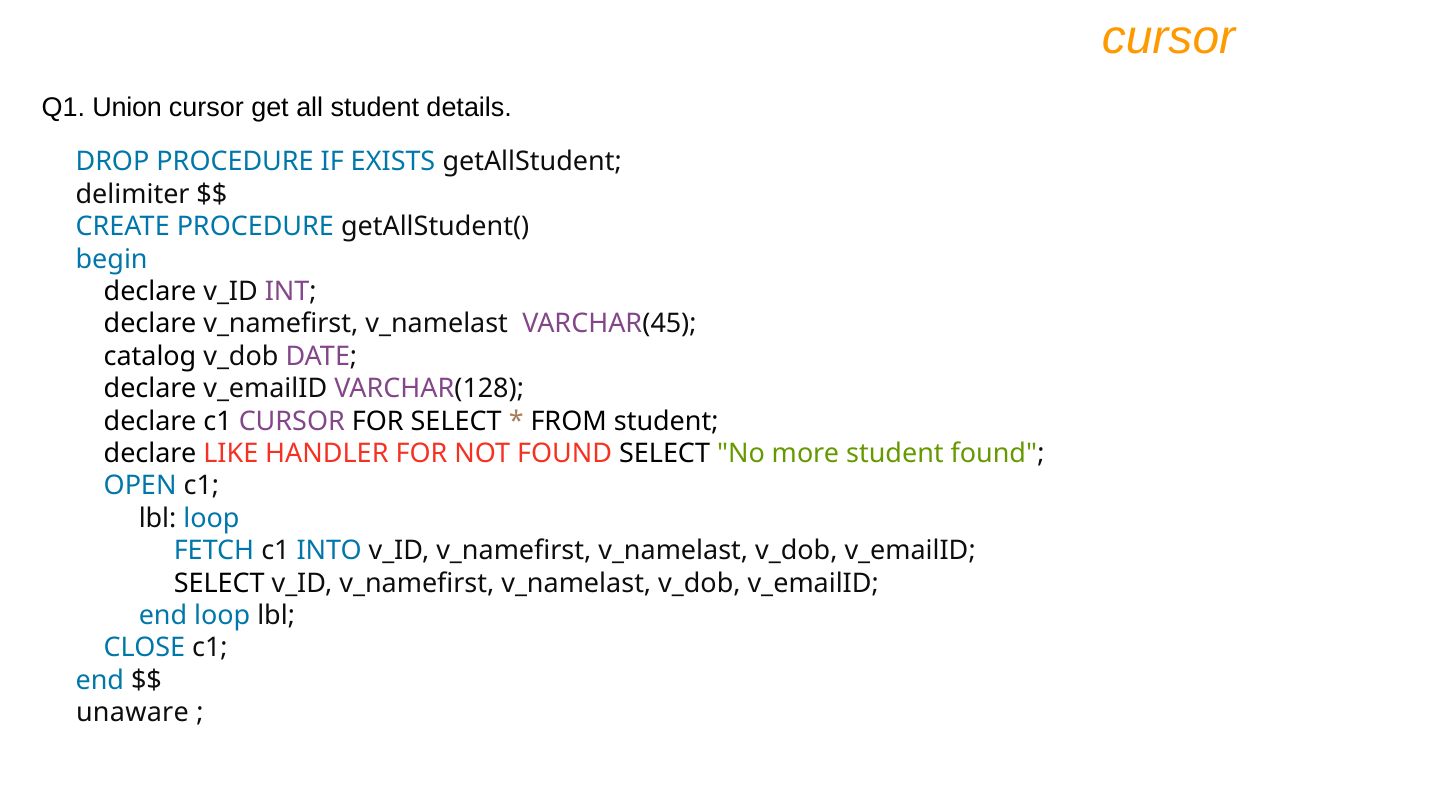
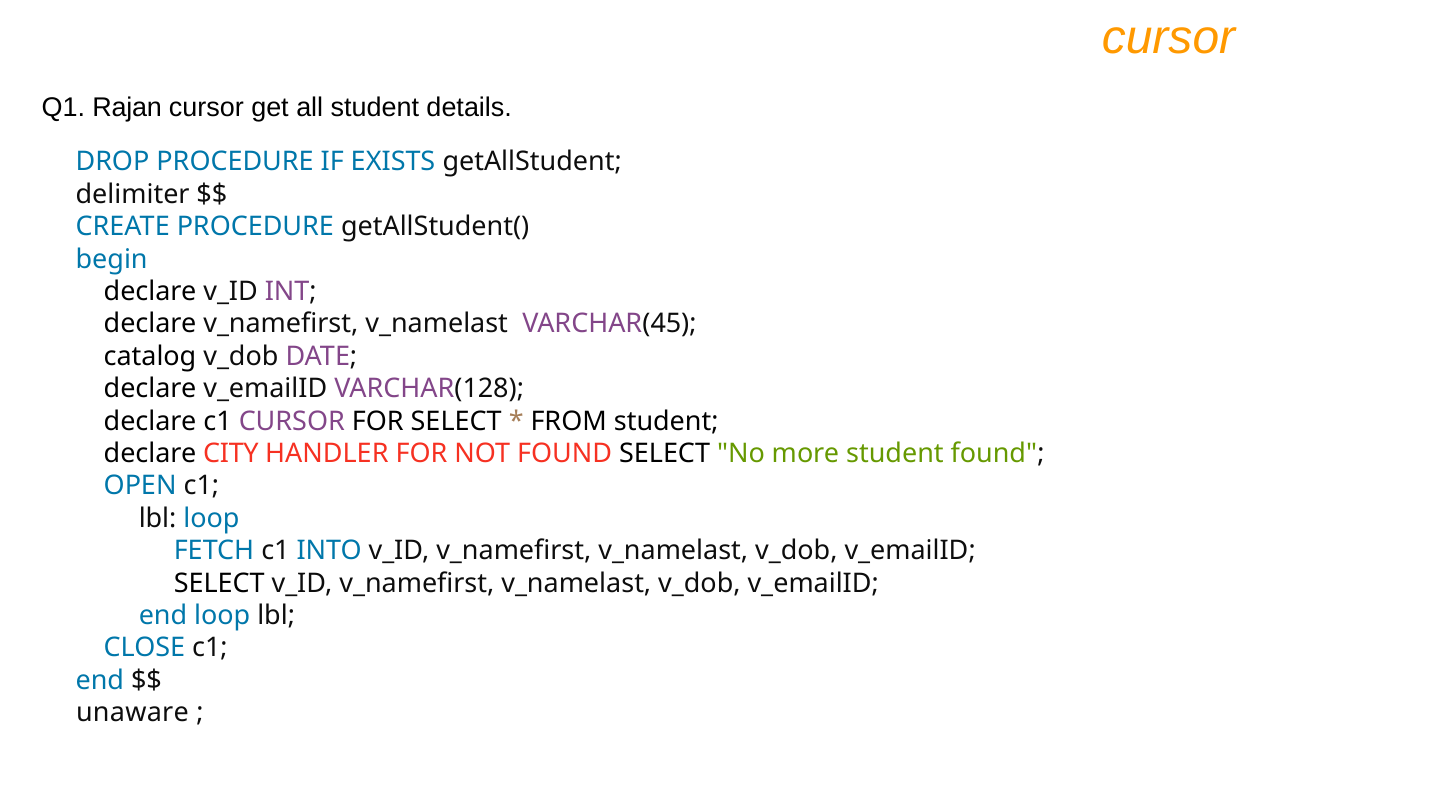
Union: Union -> Rajan (127, 107)
LIKE: LIKE -> CITY (231, 453)
